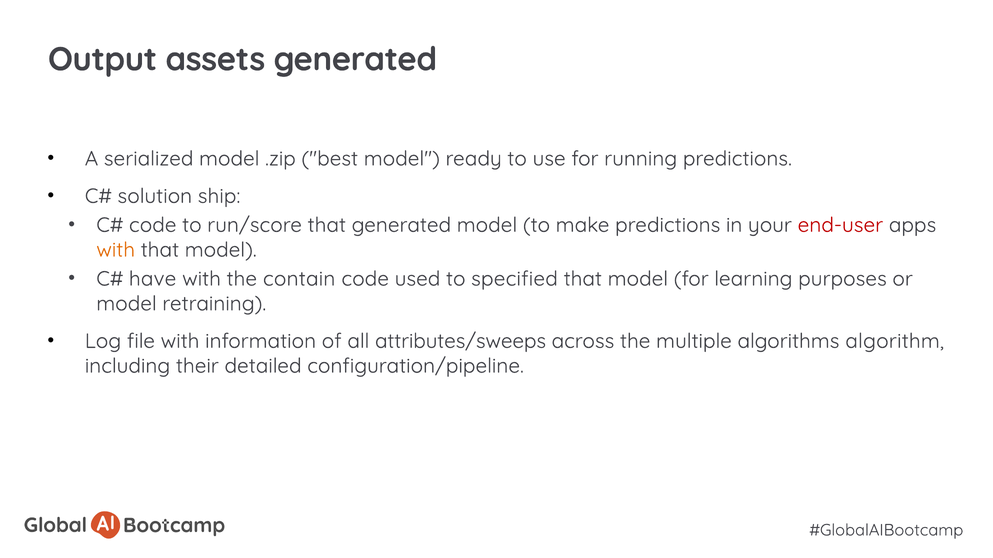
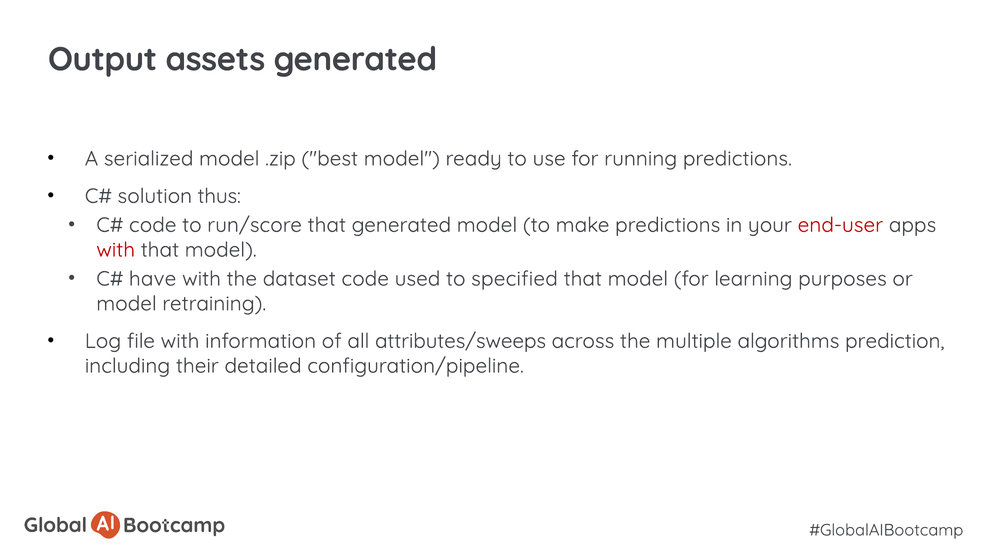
ship: ship -> thus (219, 196)
with colour: orange -> red (116, 250)
contain: contain -> dataset (299, 279)
algorithm: algorithm -> prediction (895, 341)
